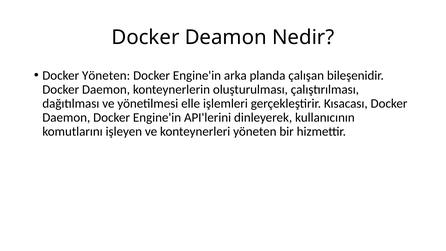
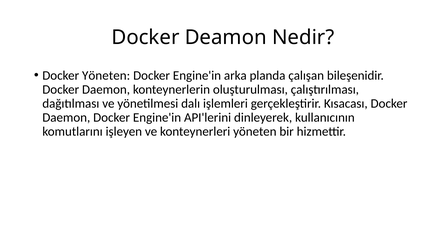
elle: elle -> dalı (191, 103)
